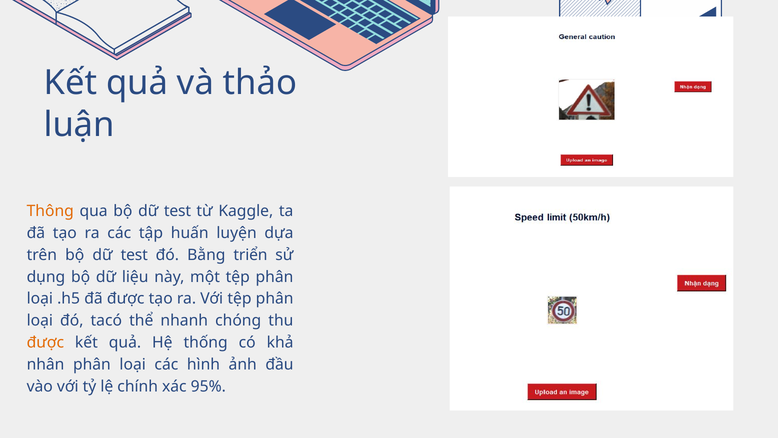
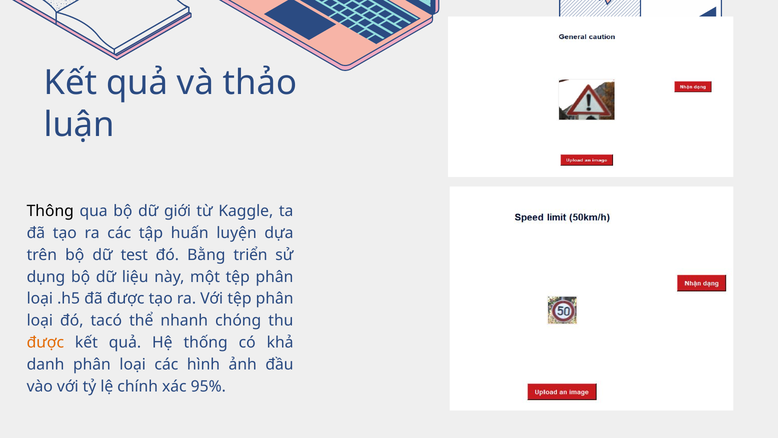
Thông colour: orange -> black (50, 211)
qua bộ dữ test: test -> giới (177, 211)
nhân: nhân -> danh (46, 364)
